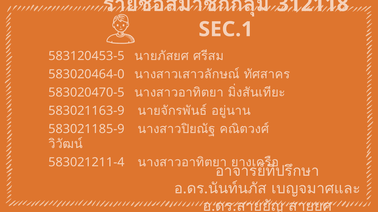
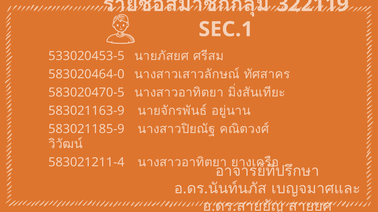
312118: 312118 -> 322119 (313, 4)
583120453-5: 583120453-5 -> 533020453-5 (87, 56)
